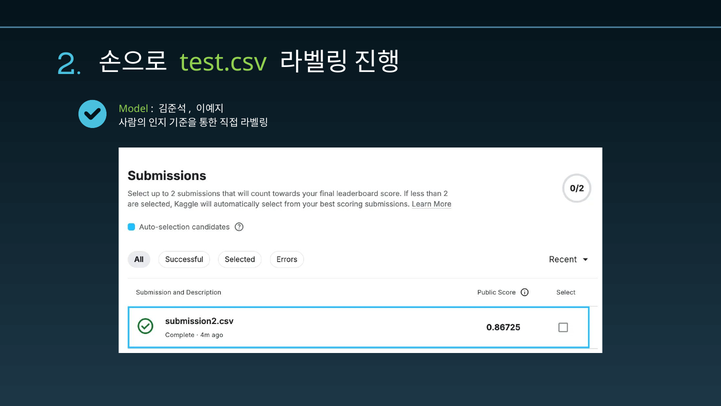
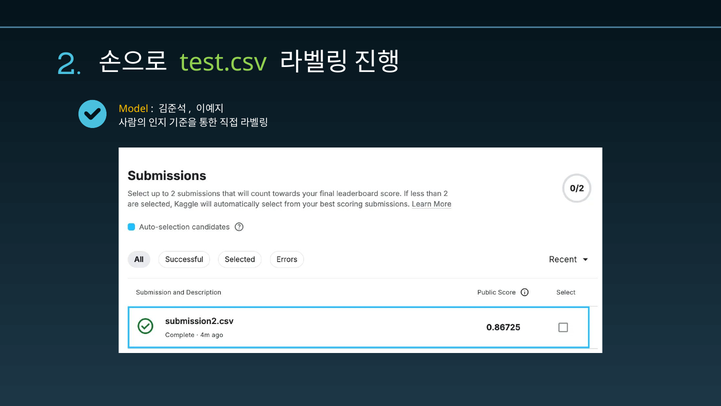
Model colour: light green -> yellow (133, 109)
